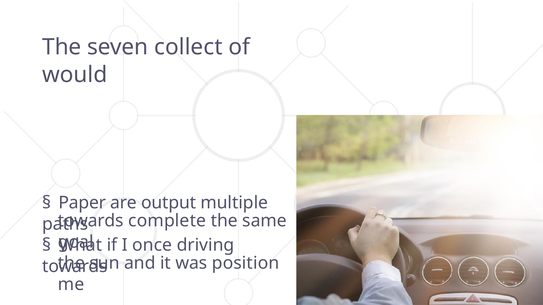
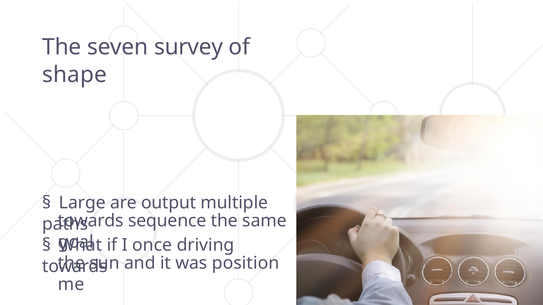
collect: collect -> survey (188, 47)
would: would -> shape (75, 75)
Paper: Paper -> Large (82, 203)
complete: complete -> sequence (167, 221)
